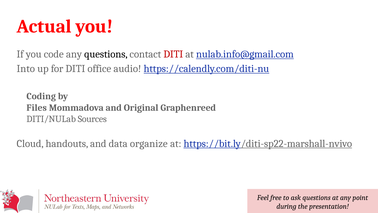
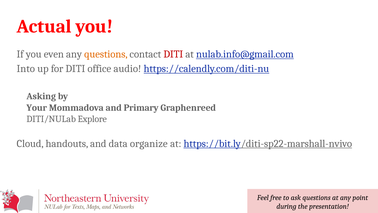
code: code -> even (54, 54)
questions colour: black -> orange (106, 54)
Coding: Coding -> Asking (41, 96)
Files: Files -> Your (37, 108)
Original: Original -> Primary (141, 108)
Sources: Sources -> Explore (92, 119)
